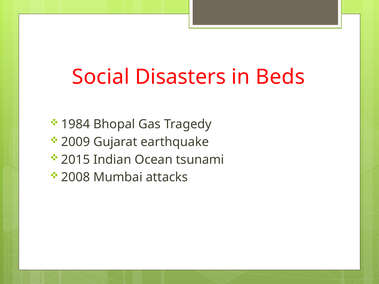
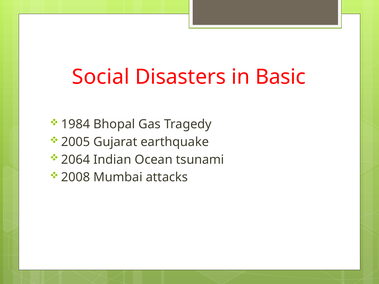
Beds: Beds -> Basic (281, 77)
2009: 2009 -> 2005 (76, 142)
2015: 2015 -> 2064 (76, 160)
